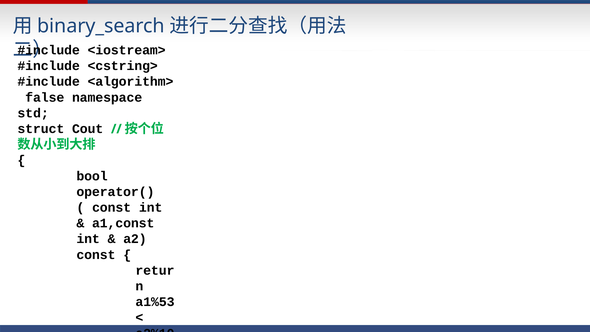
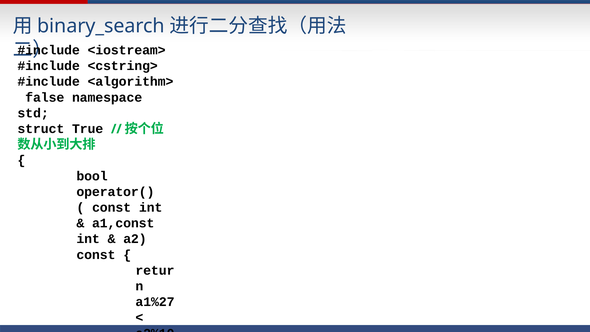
struct Cout: Cout -> True (88, 129)
a1%53: a1%53 -> a1%27 (155, 302)
